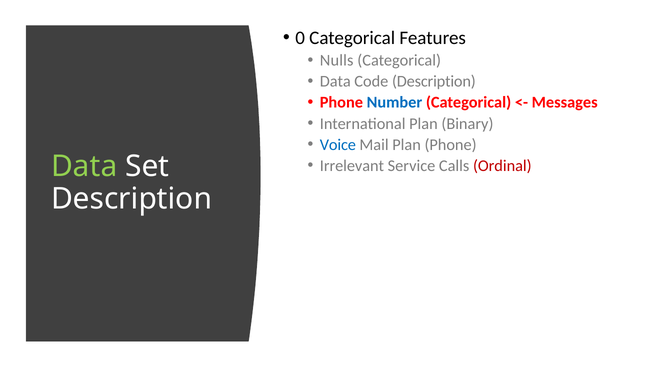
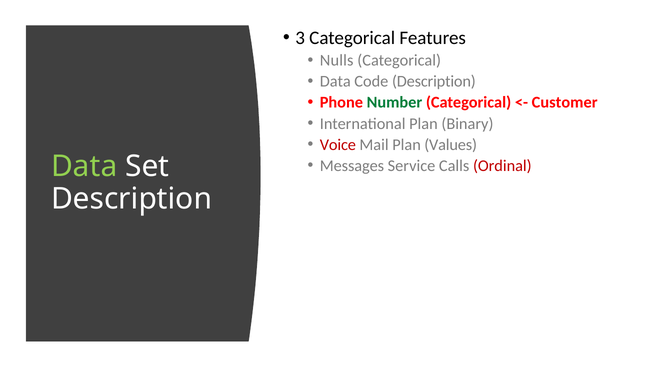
0: 0 -> 3 (300, 38)
Number colour: blue -> green (394, 102)
Messages: Messages -> Customer (565, 102)
Voice colour: blue -> red (338, 144)
Plan Phone: Phone -> Values (451, 144)
Irrelevant: Irrelevant -> Messages (352, 165)
